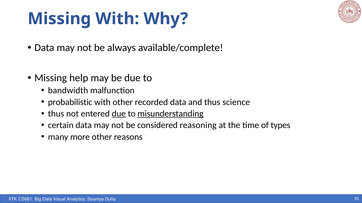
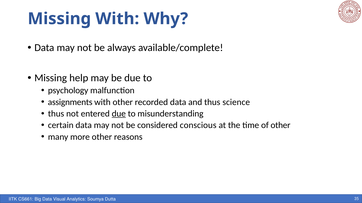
bandwidth: bandwidth -> psychology (68, 91)
probabilistic: probabilistic -> assignments (70, 102)
misunderstanding underline: present -> none (171, 114)
reasoning: reasoning -> conscious (198, 126)
of types: types -> other (281, 126)
